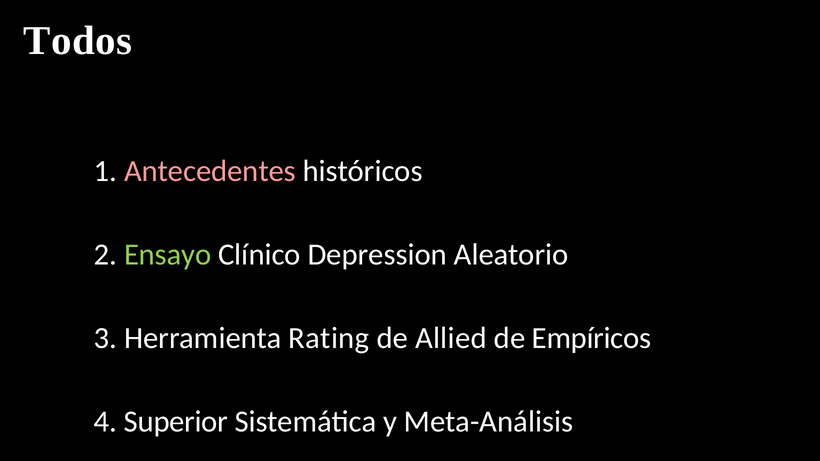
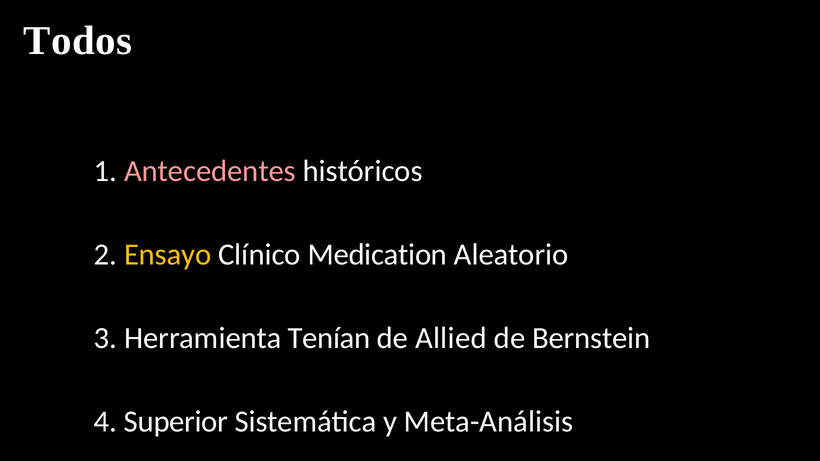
Ensayo colour: light green -> yellow (168, 255)
Depression: Depression -> Medication (377, 255)
Rating: Rating -> Tenían (329, 338)
Empíricos: Empíricos -> Bernstein (591, 338)
